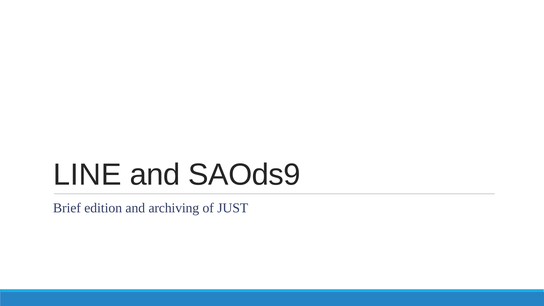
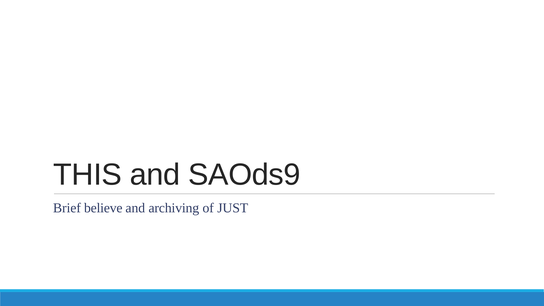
LINE: LINE -> THIS (88, 175)
edition: edition -> believe (103, 208)
